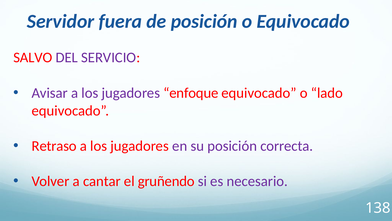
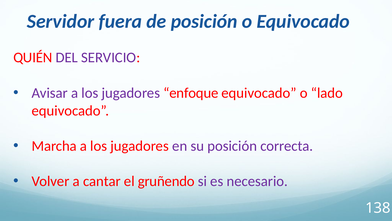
SALVO: SALVO -> QUIÉN (33, 57)
Retraso: Retraso -> Marcha (54, 146)
